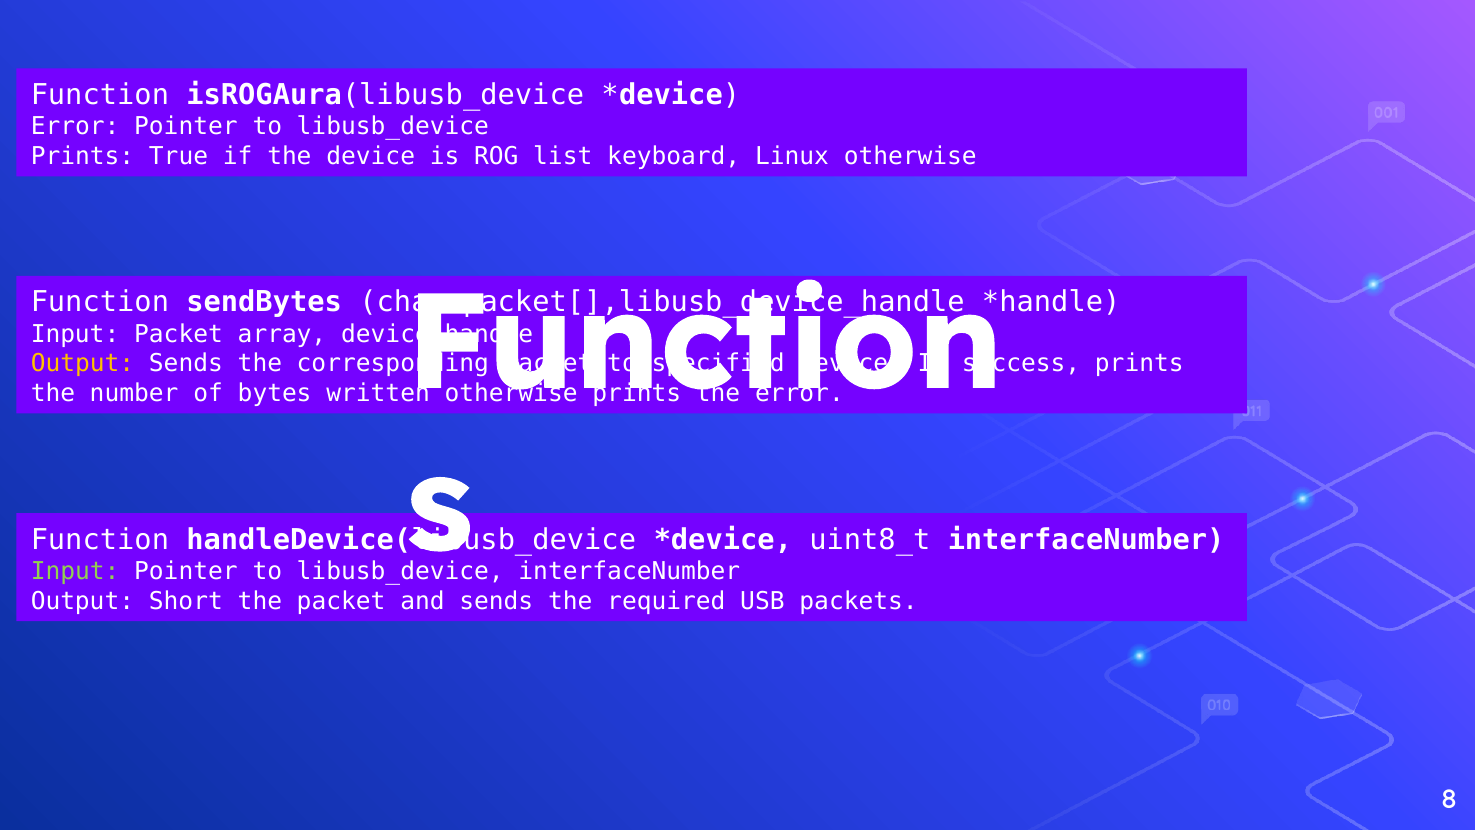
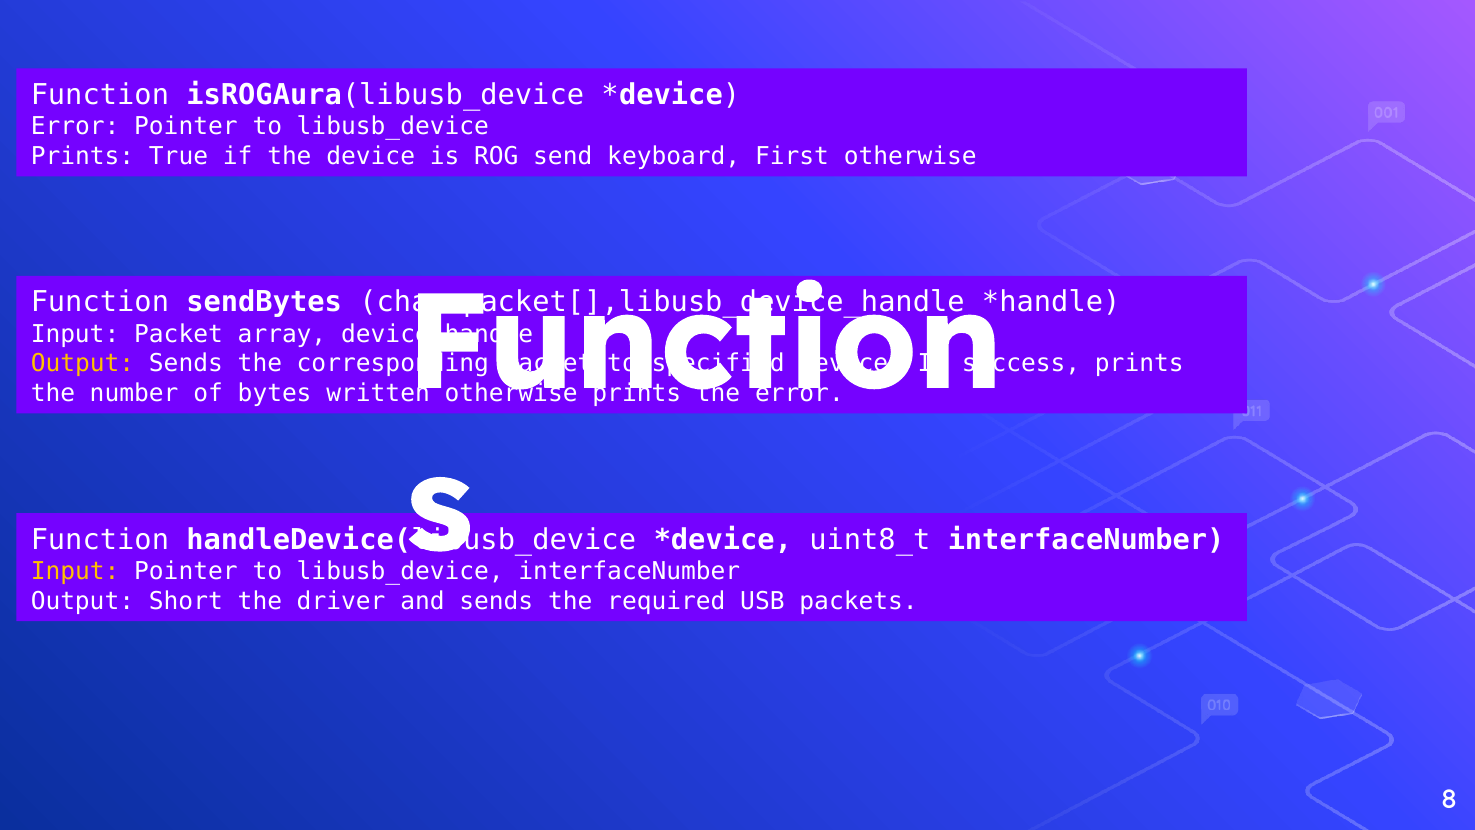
list: list -> send (563, 156)
Linux: Linux -> First (792, 156)
Input colour: light green -> yellow (75, 571)
the packet: packet -> driver (341, 601)
